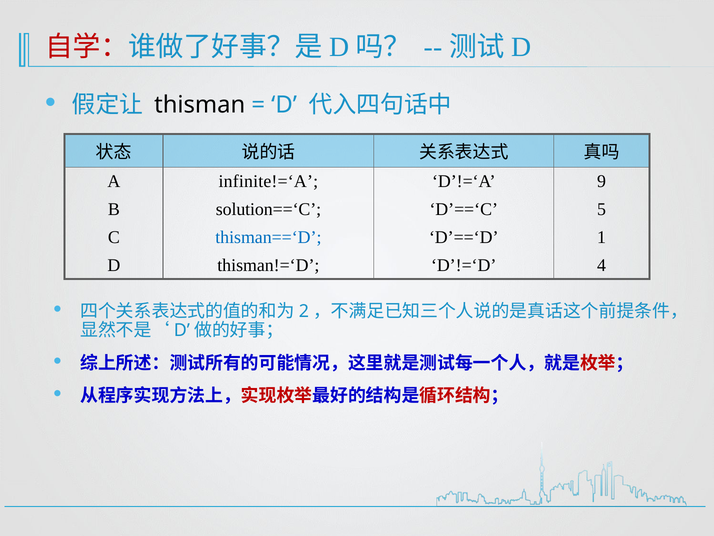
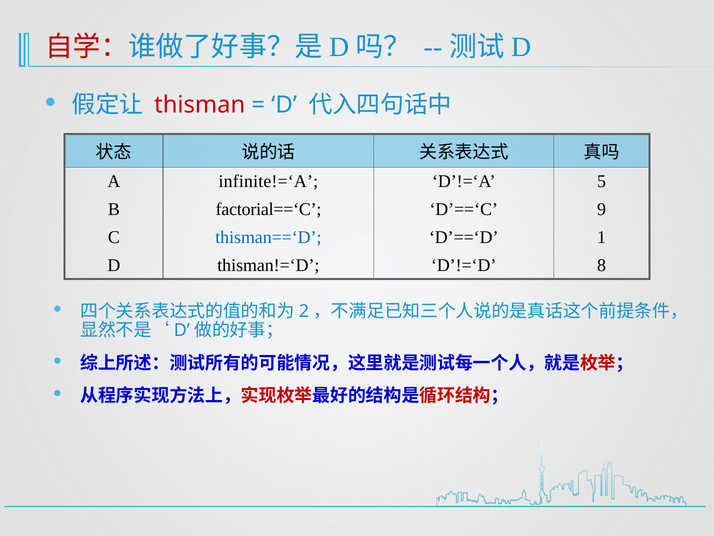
thisman colour: black -> red (200, 105)
9: 9 -> 5 (602, 181)
solution==‘C: solution==‘C -> factorial==‘C (269, 209)
5: 5 -> 9 (602, 209)
4: 4 -> 8 (602, 265)
